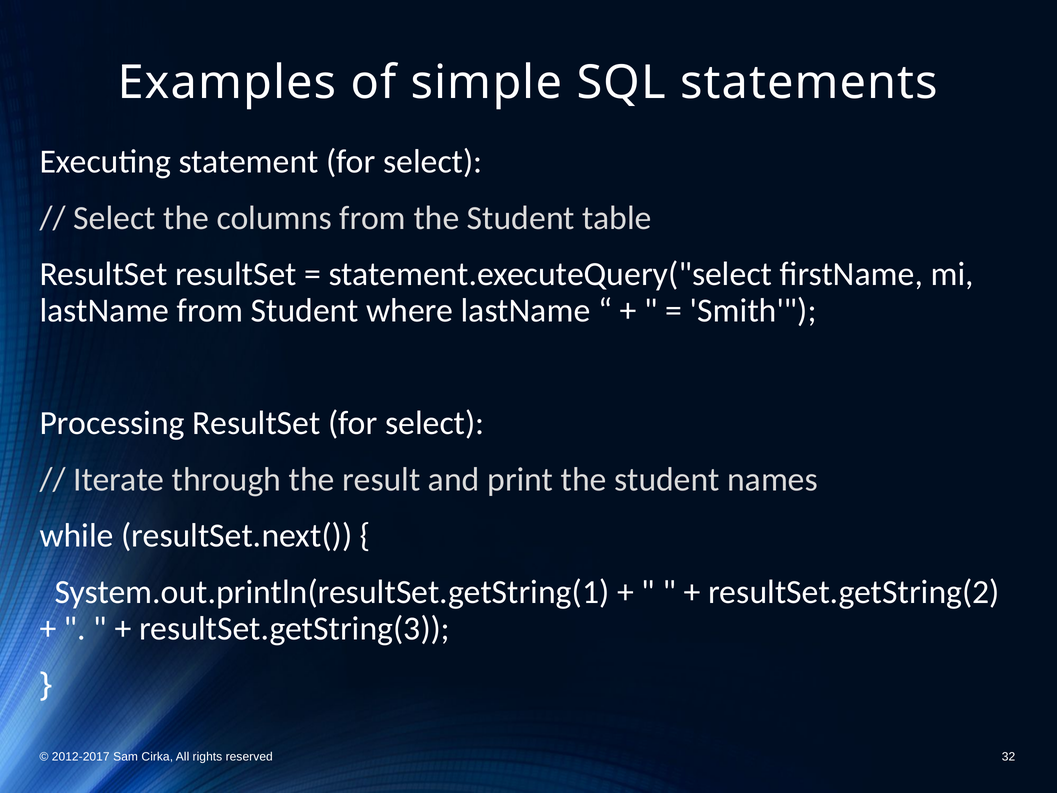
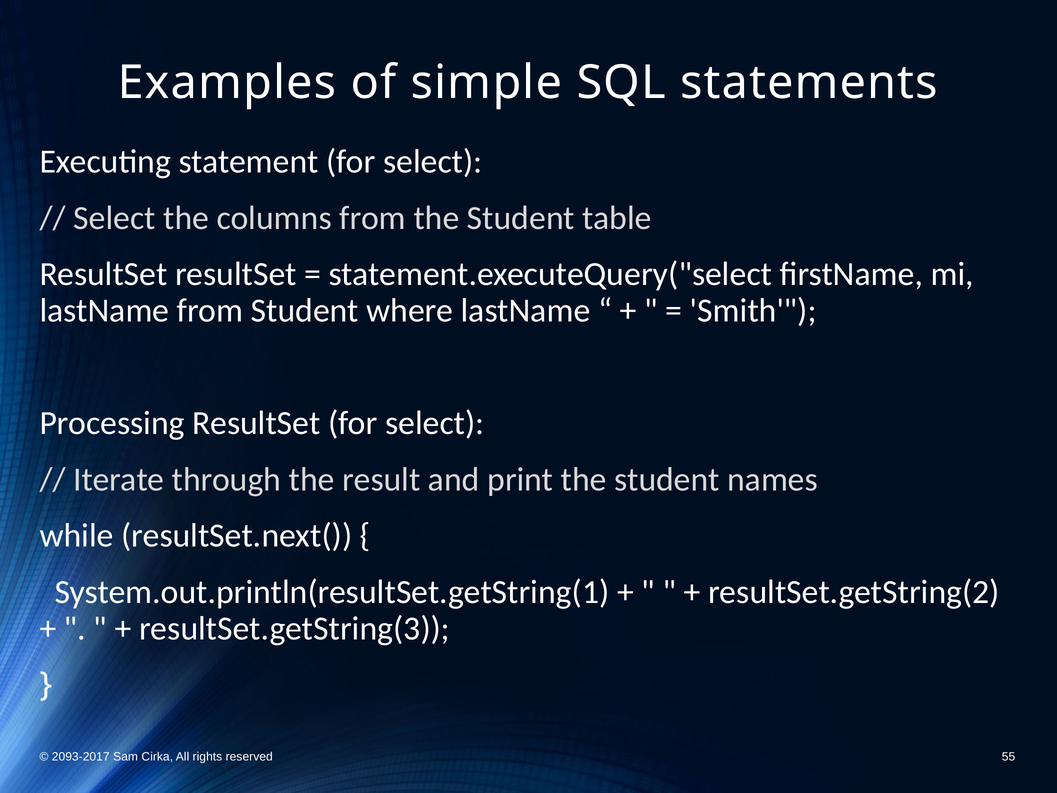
2012-2017: 2012-2017 -> 2093-2017 (81, 757)
32: 32 -> 55 (1009, 757)
